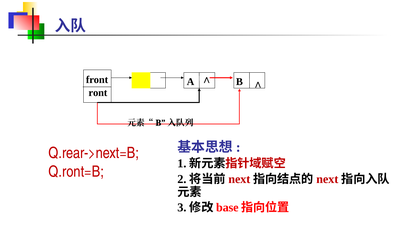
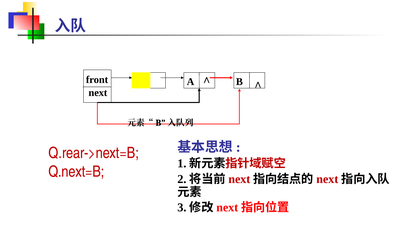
ront: ront -> next (98, 93)
Q.ront=B: Q.ront=B -> Q.next=B (76, 171)
base: base -> next (227, 207)
